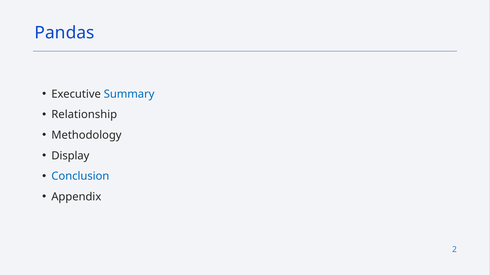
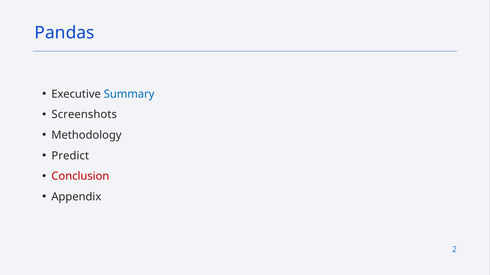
Relationship: Relationship -> Screenshots (84, 115)
Display: Display -> Predict (70, 156)
Conclusion colour: blue -> red (80, 177)
